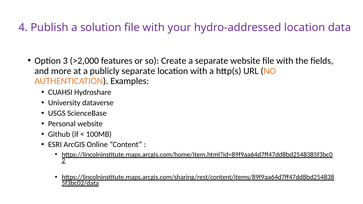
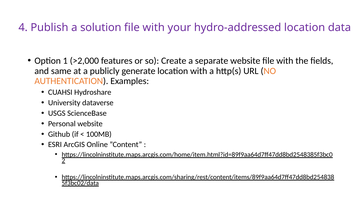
3: 3 -> 1 (65, 61)
more: more -> same (61, 71)
publicly separate: separate -> generate (138, 71)
